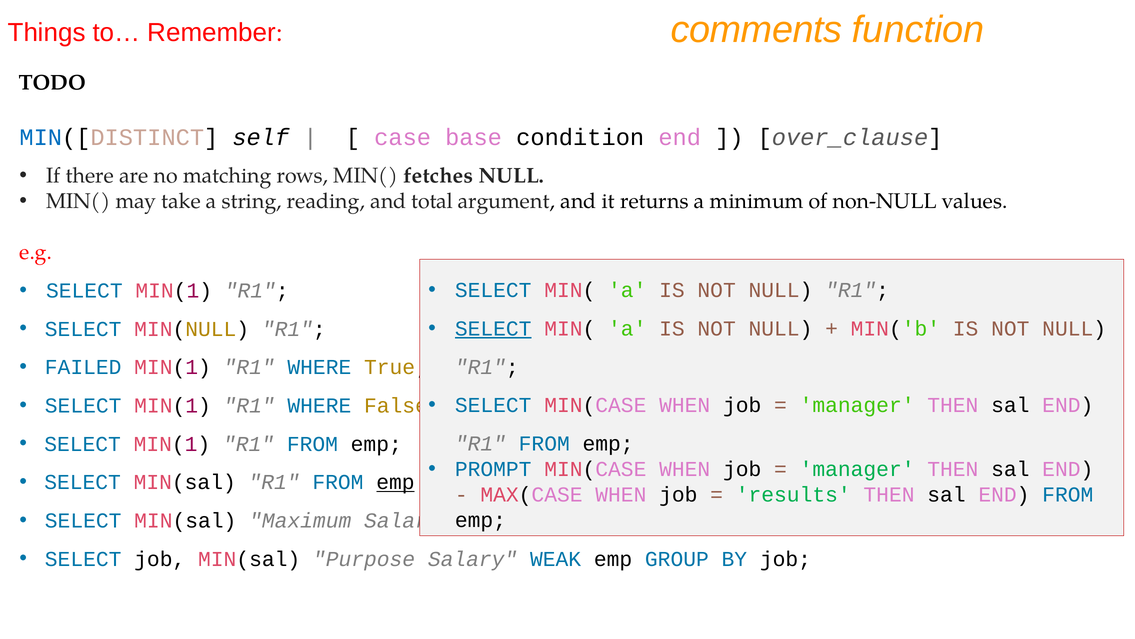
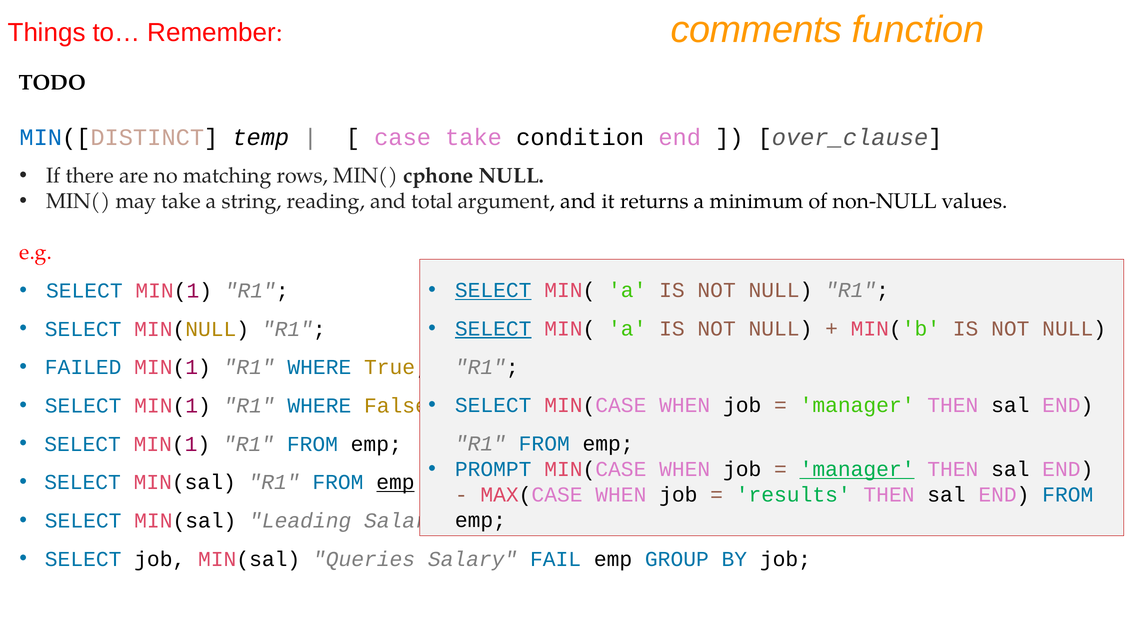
self: self -> temp (261, 137)
case base: base -> take (474, 137)
fetches: fetches -> cphone (438, 175)
SELECT underline: none -> present (493, 290)
manager underline: none -> present (857, 469)
Maximum: Maximum -> Leading (300, 520)
Purpose: Purpose -> Queries (364, 559)
WEAK: WEAK -> FAIL (556, 559)
